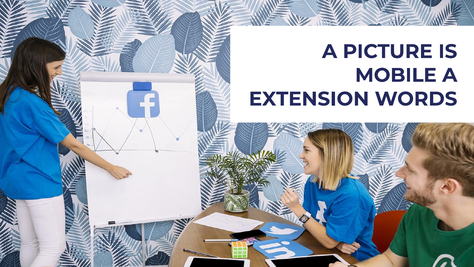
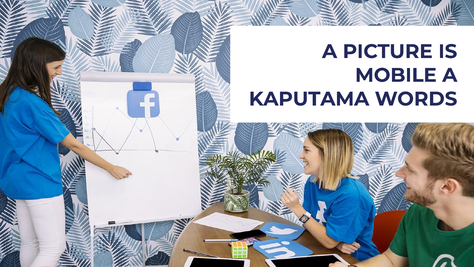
EXTENSION: EXTENSION -> KAPUTAMA (309, 99)
